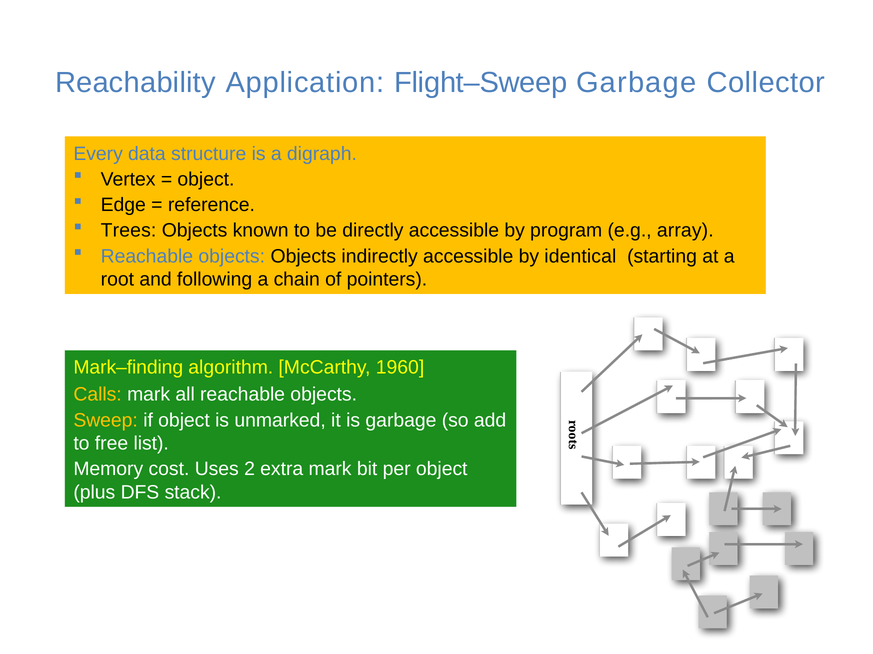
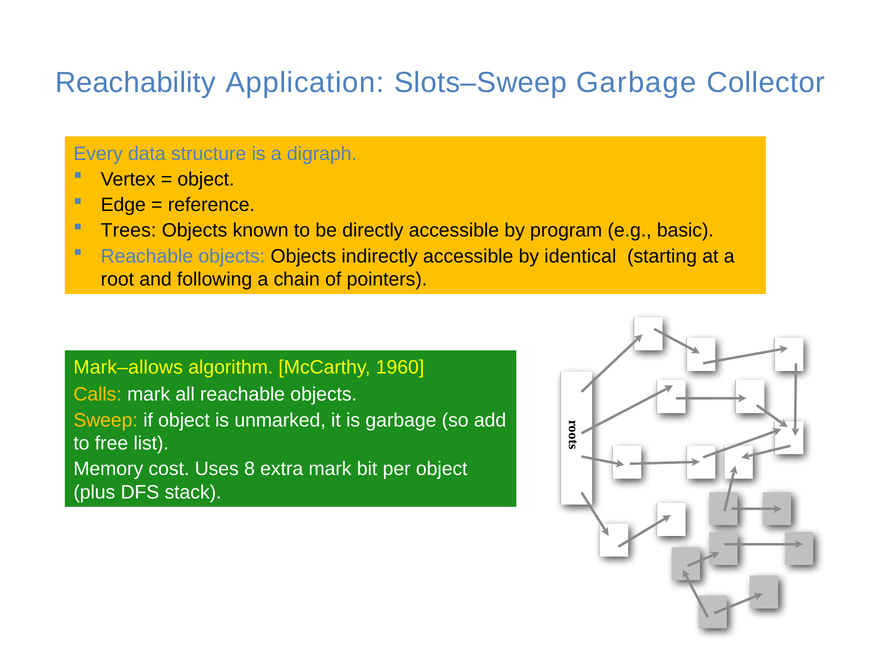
Flight–Sweep: Flight–Sweep -> Slots–Sweep (481, 83)
array: array -> basic (685, 231)
Mark–finding: Mark–finding -> Mark–allows (128, 368)
2: 2 -> 8 (250, 470)
